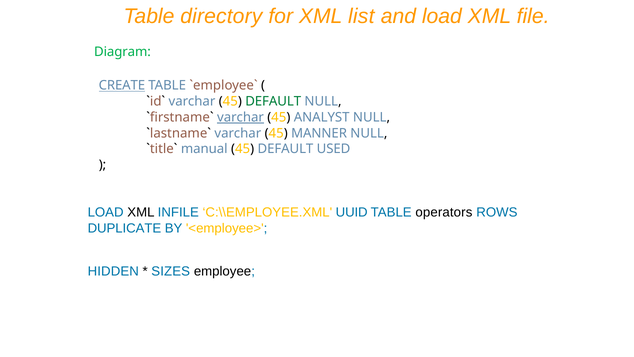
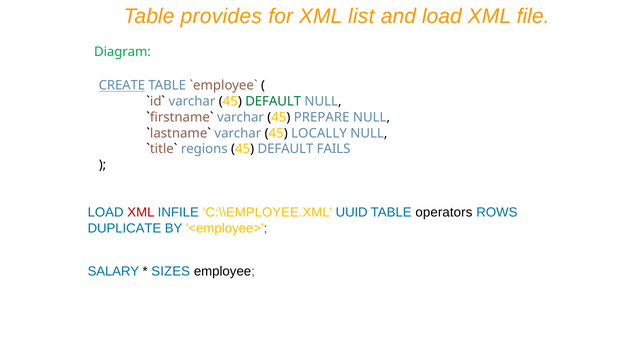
directory: directory -> provides (221, 17)
varchar underline: present -> none (240, 117)
ANALYST: ANALYST -> PREPARE (322, 117)
MANNER: MANNER -> LOCALLY (319, 133)
manual: manual -> regions (204, 149)
USED: USED -> FAILS (334, 149)
XML colour: black -> red (141, 212)
HIDDEN: HIDDEN -> SALARY (113, 271)
